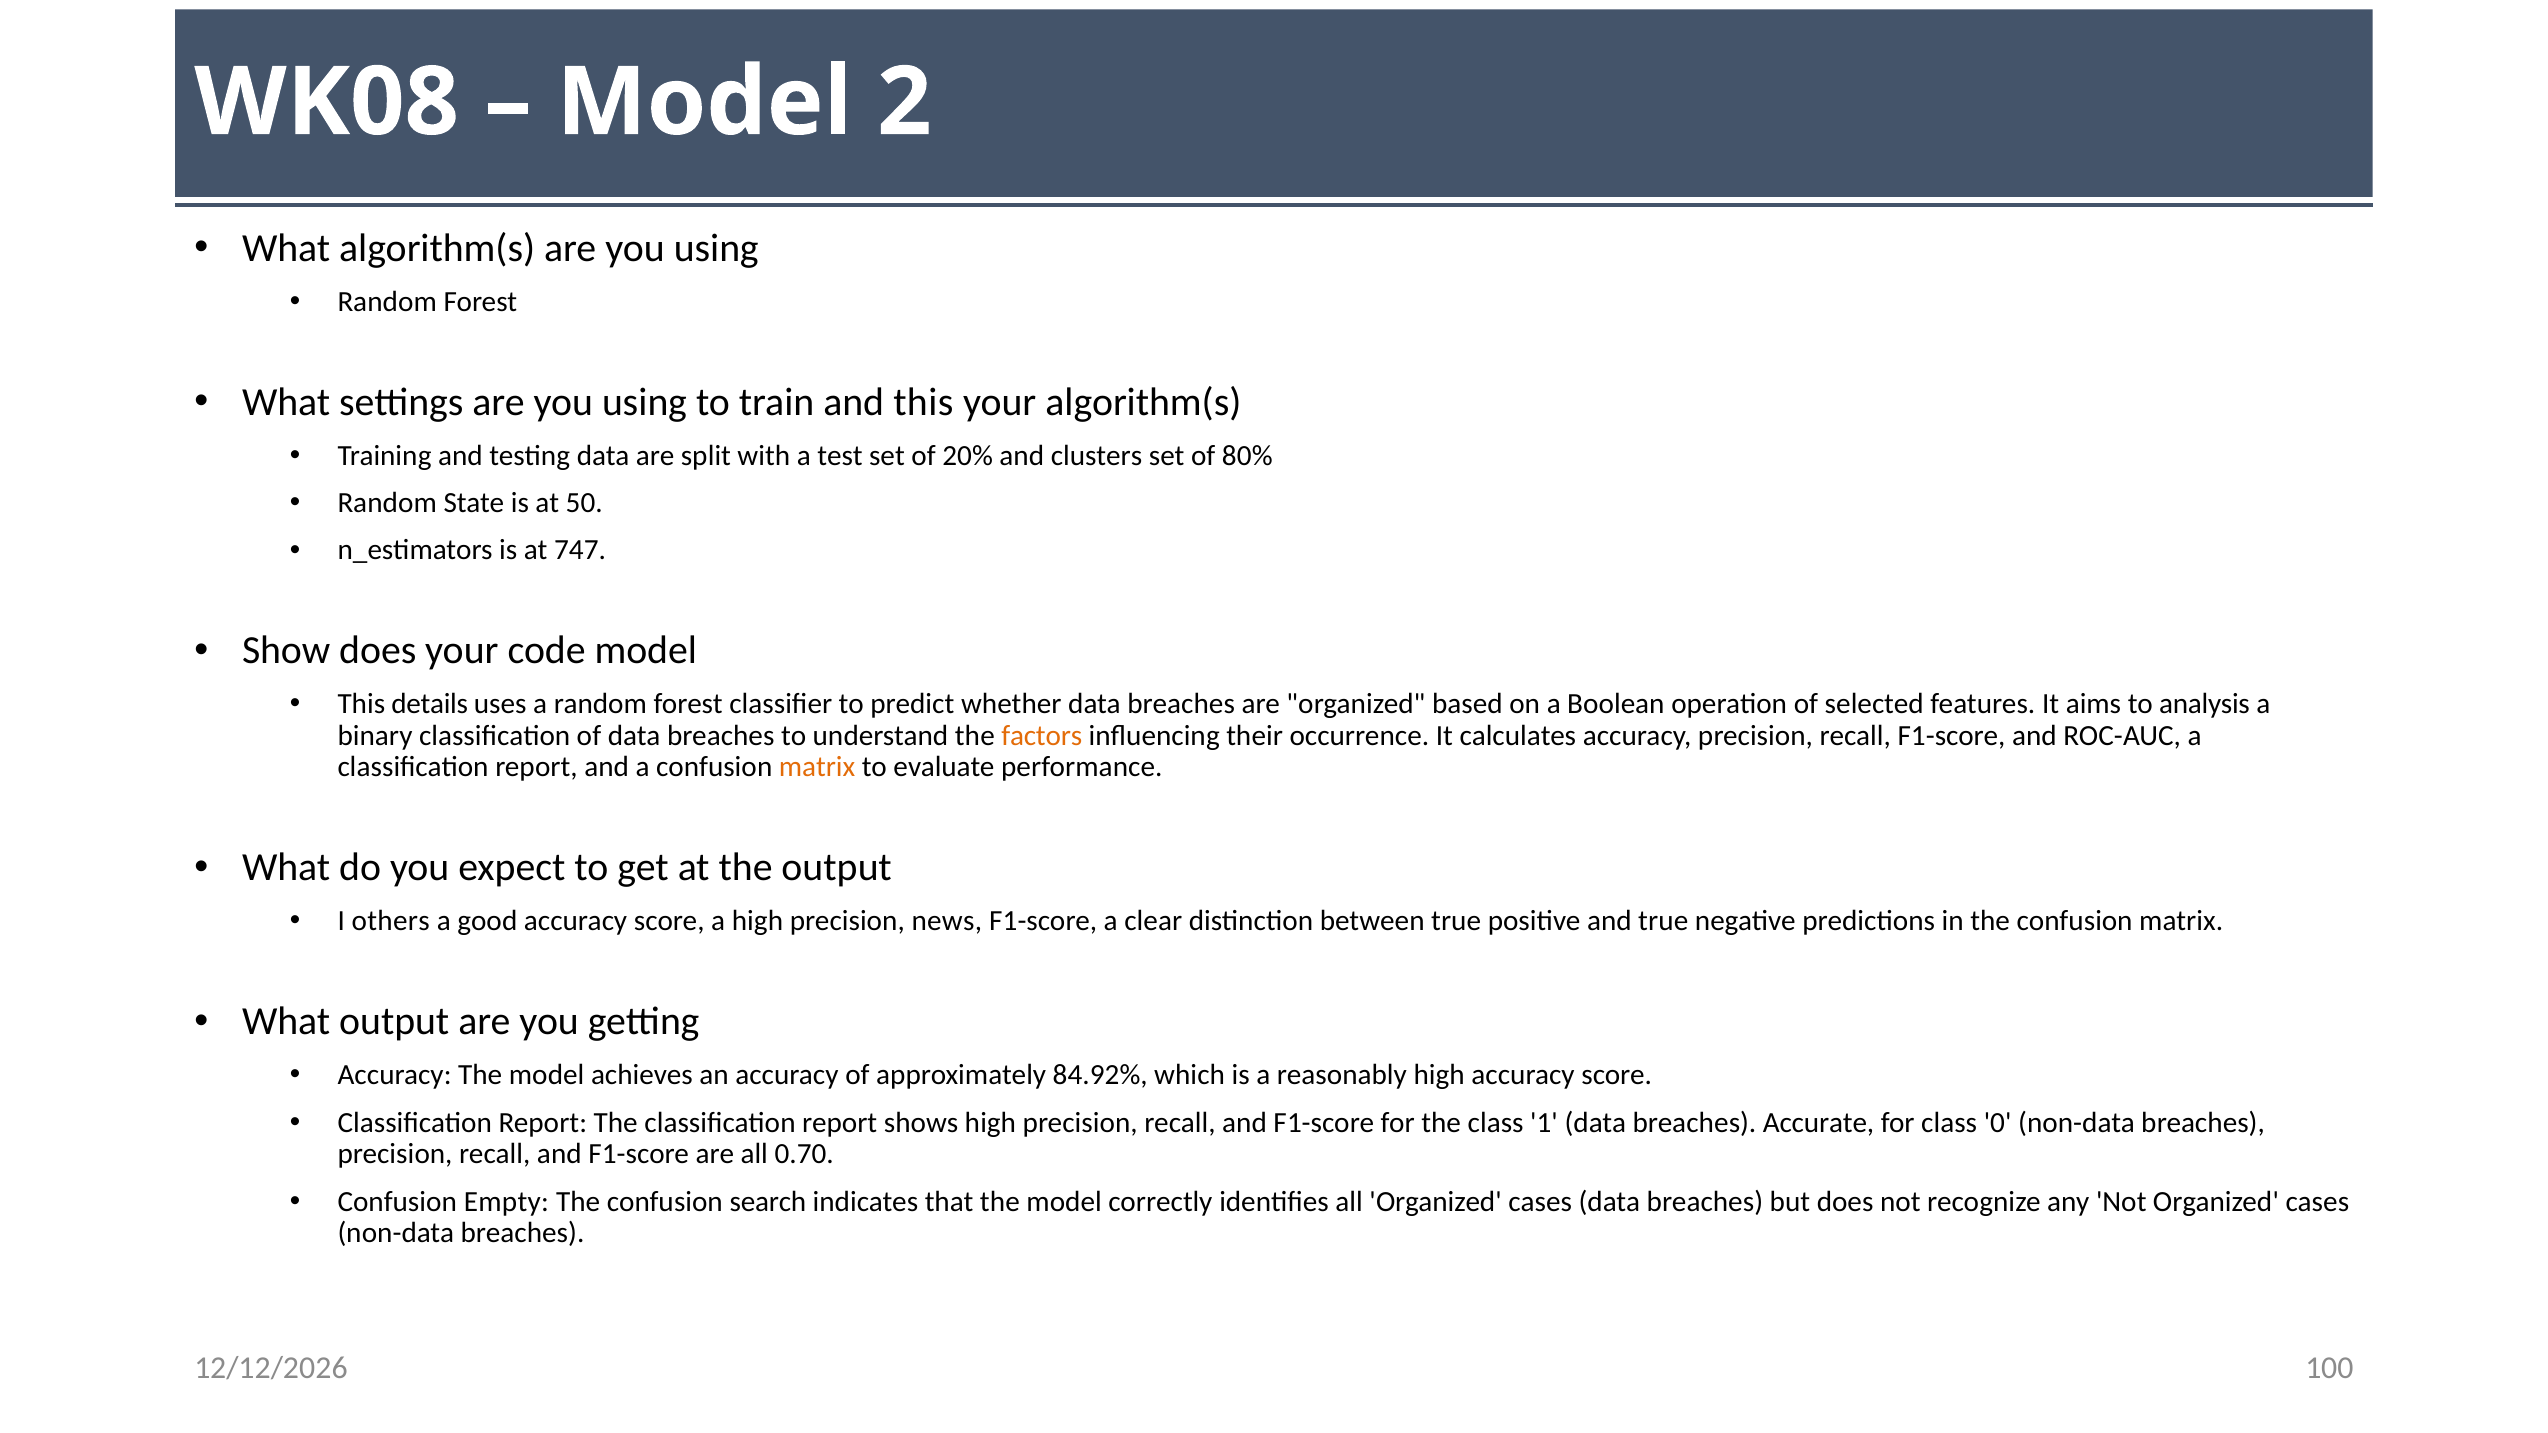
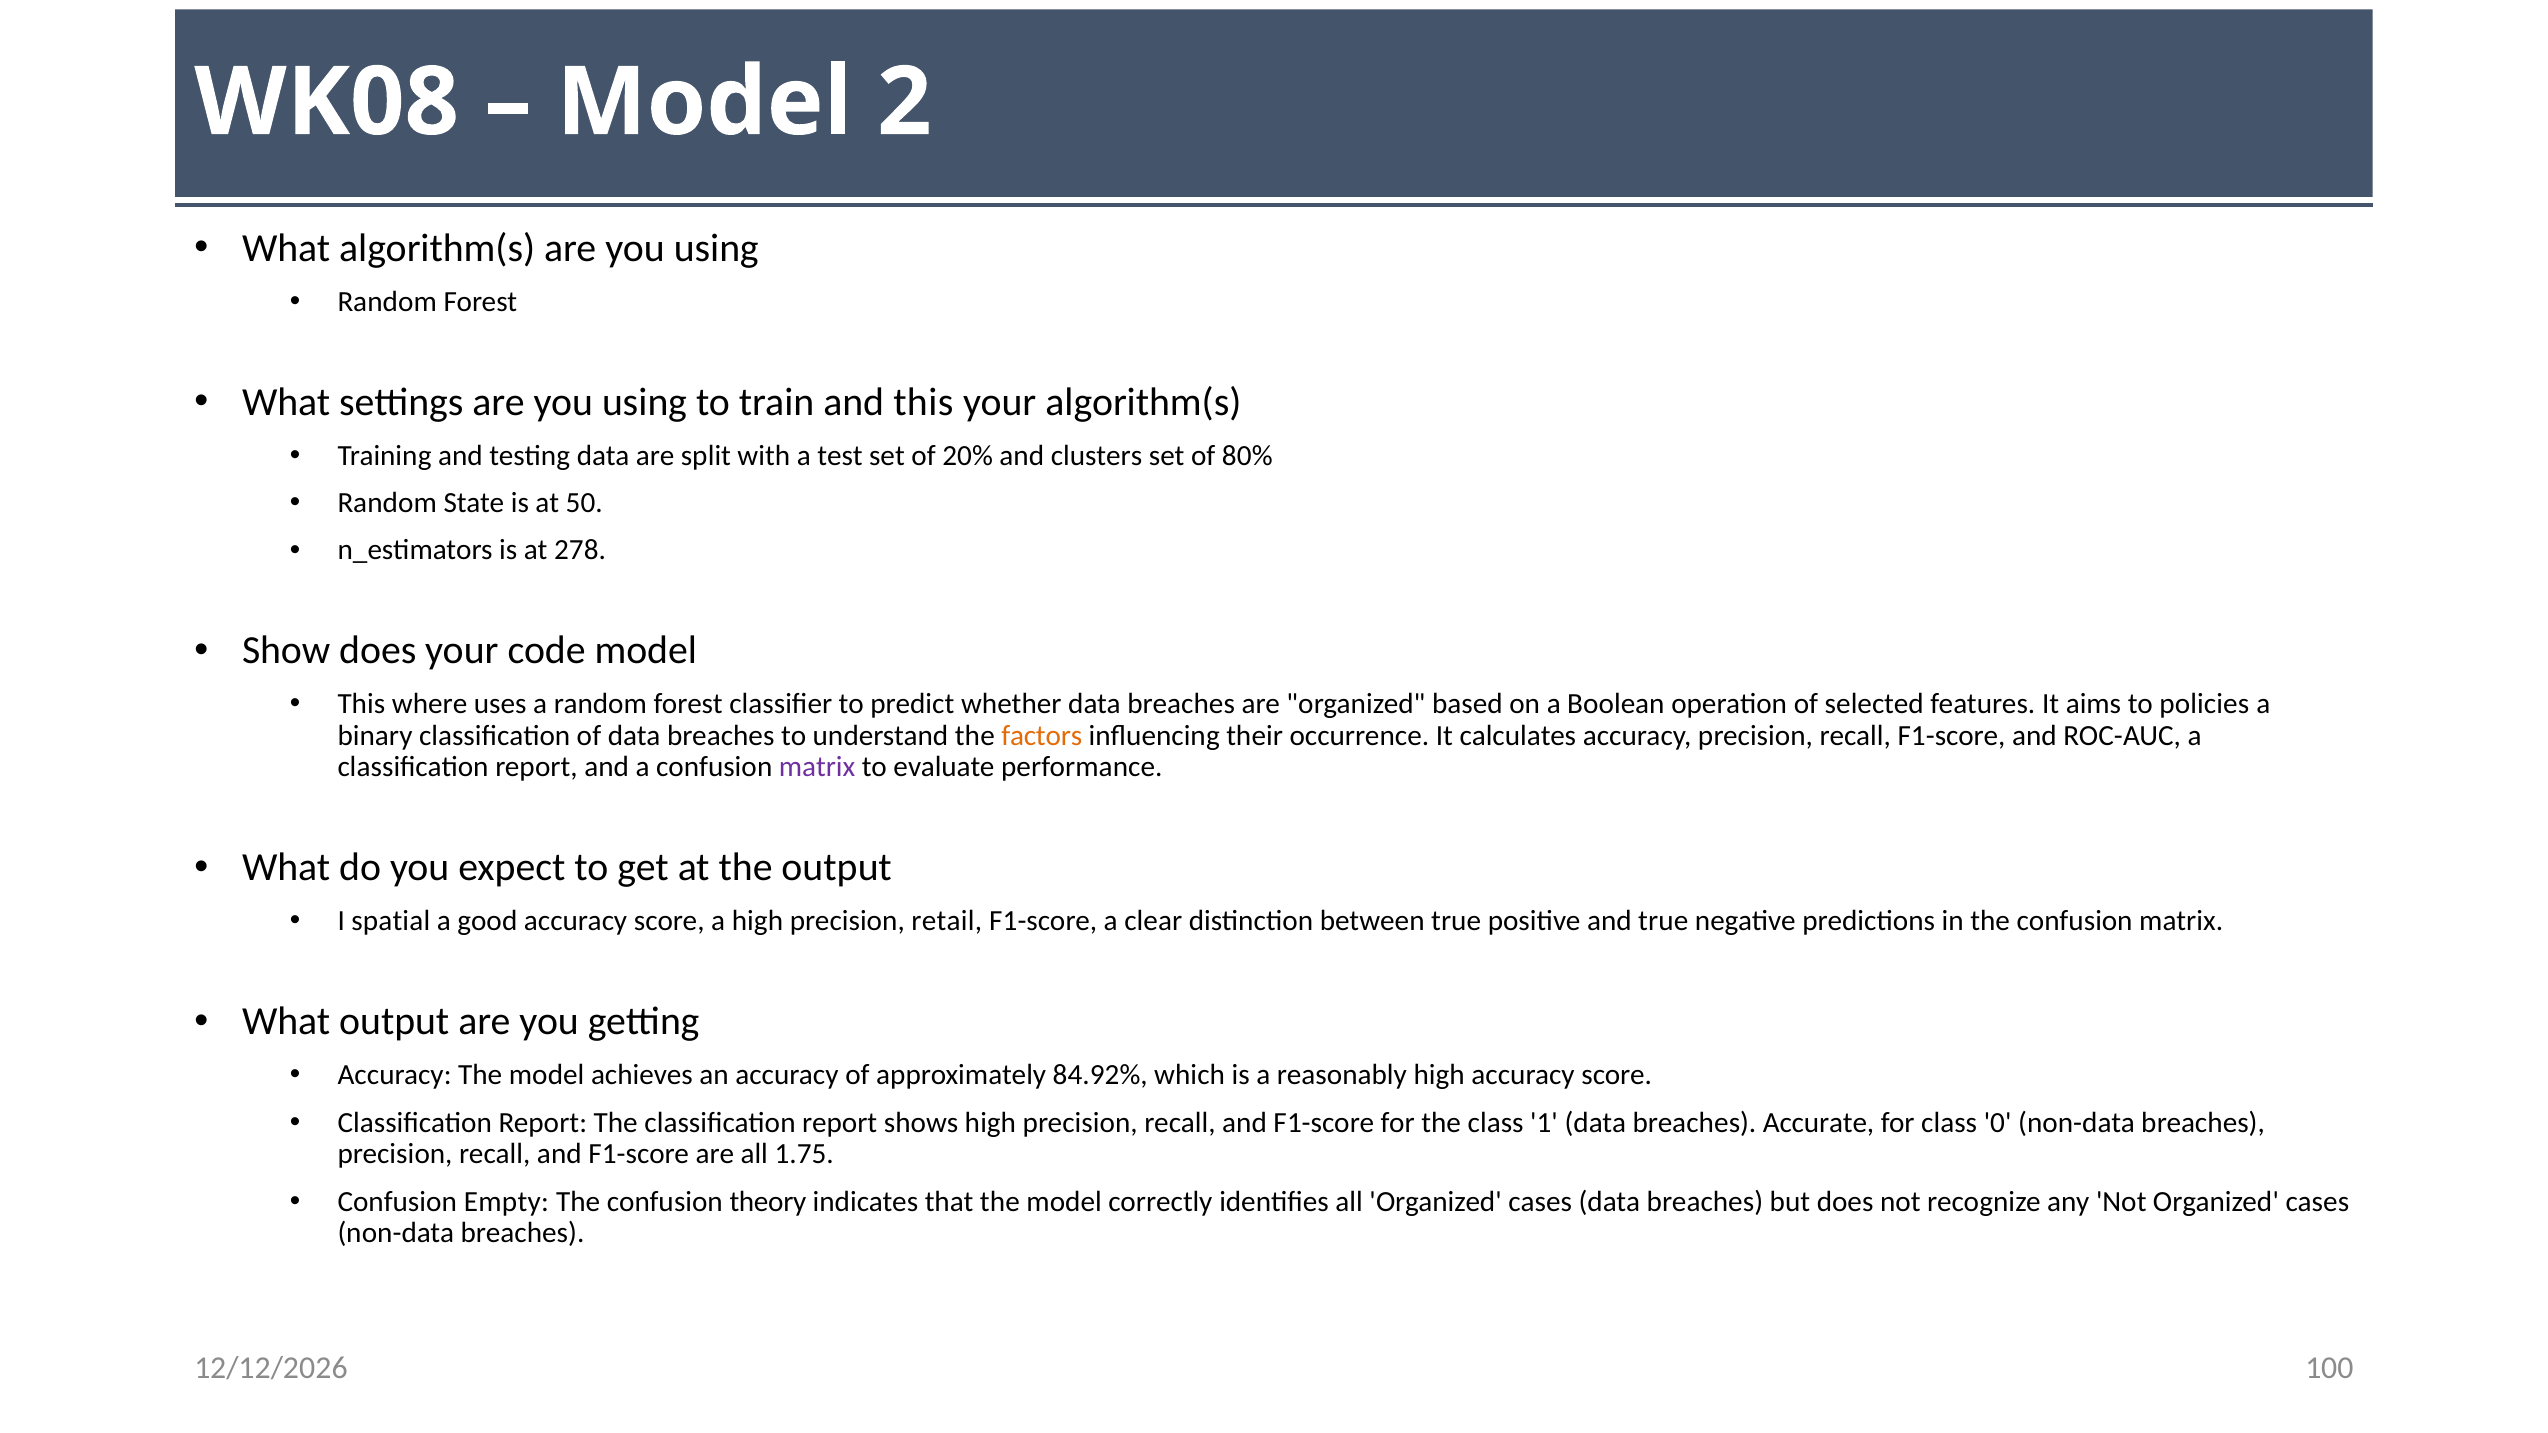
747: 747 -> 278 (580, 550)
details: details -> where (430, 704)
analysis: analysis -> policies (2204, 704)
matrix colour: orange -> purple (817, 767)
others: others -> spatial (391, 921)
news: news -> retail (947, 921)
0.70: 0.70 -> 1.75 (804, 1154)
search: search -> theory (768, 1202)
